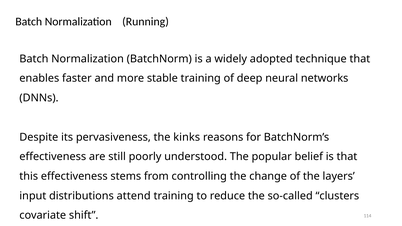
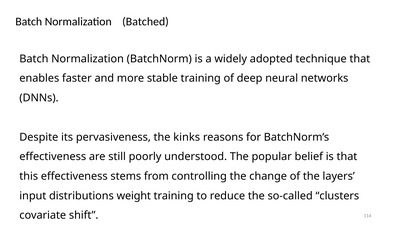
Running: Running -> Batched (146, 22)
attend: attend -> weight (134, 196)
